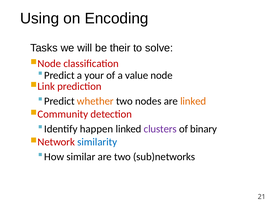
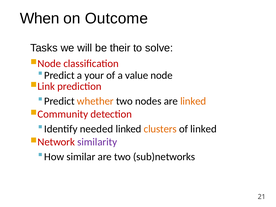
Using: Using -> When (40, 18)
Encoding: Encoding -> Outcome (116, 18)
happen: happen -> needed (97, 129)
clusters colour: purple -> orange (160, 129)
of binary: binary -> linked (203, 129)
similarity colour: blue -> purple (97, 142)
